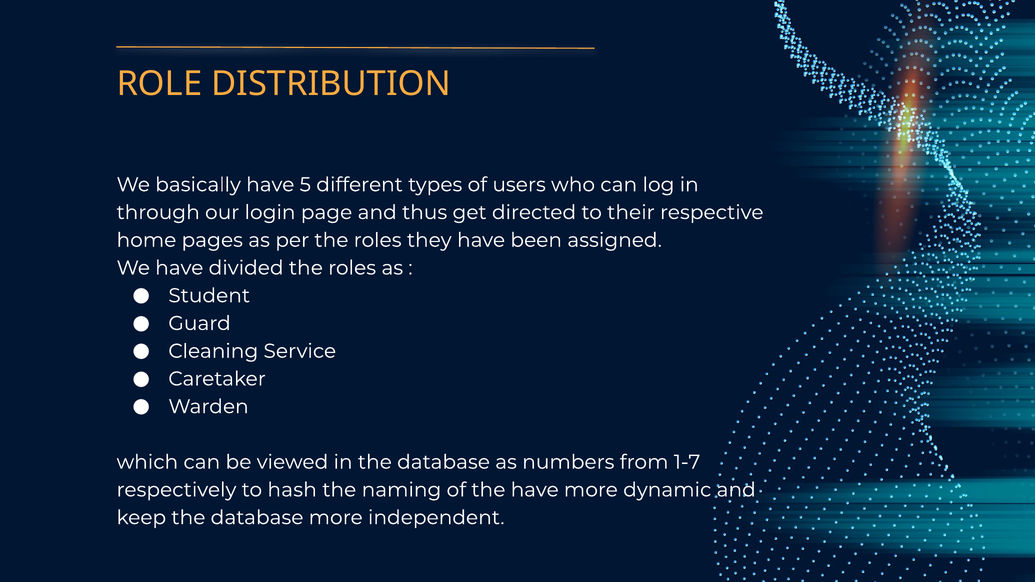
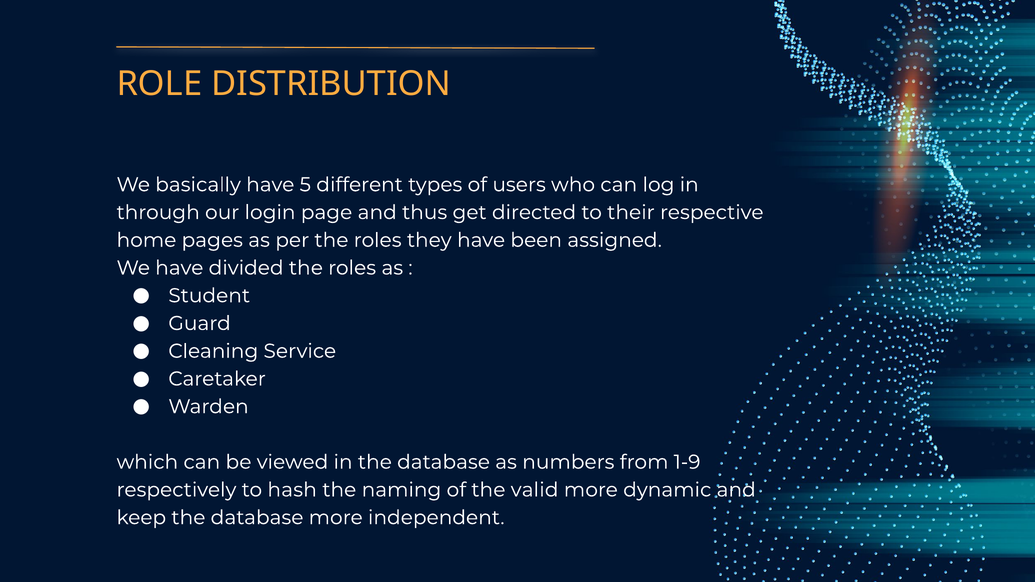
1-7: 1-7 -> 1-9 (687, 462)
the have: have -> valid (535, 490)
